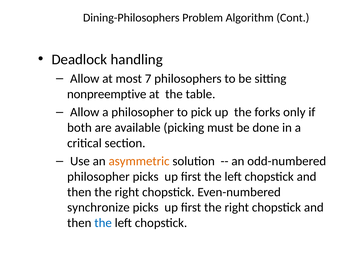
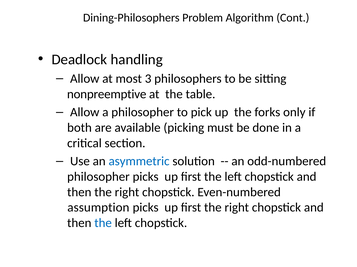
7: 7 -> 3 (148, 79)
asymmetric colour: orange -> blue (139, 162)
synchronize: synchronize -> assumption (98, 208)
